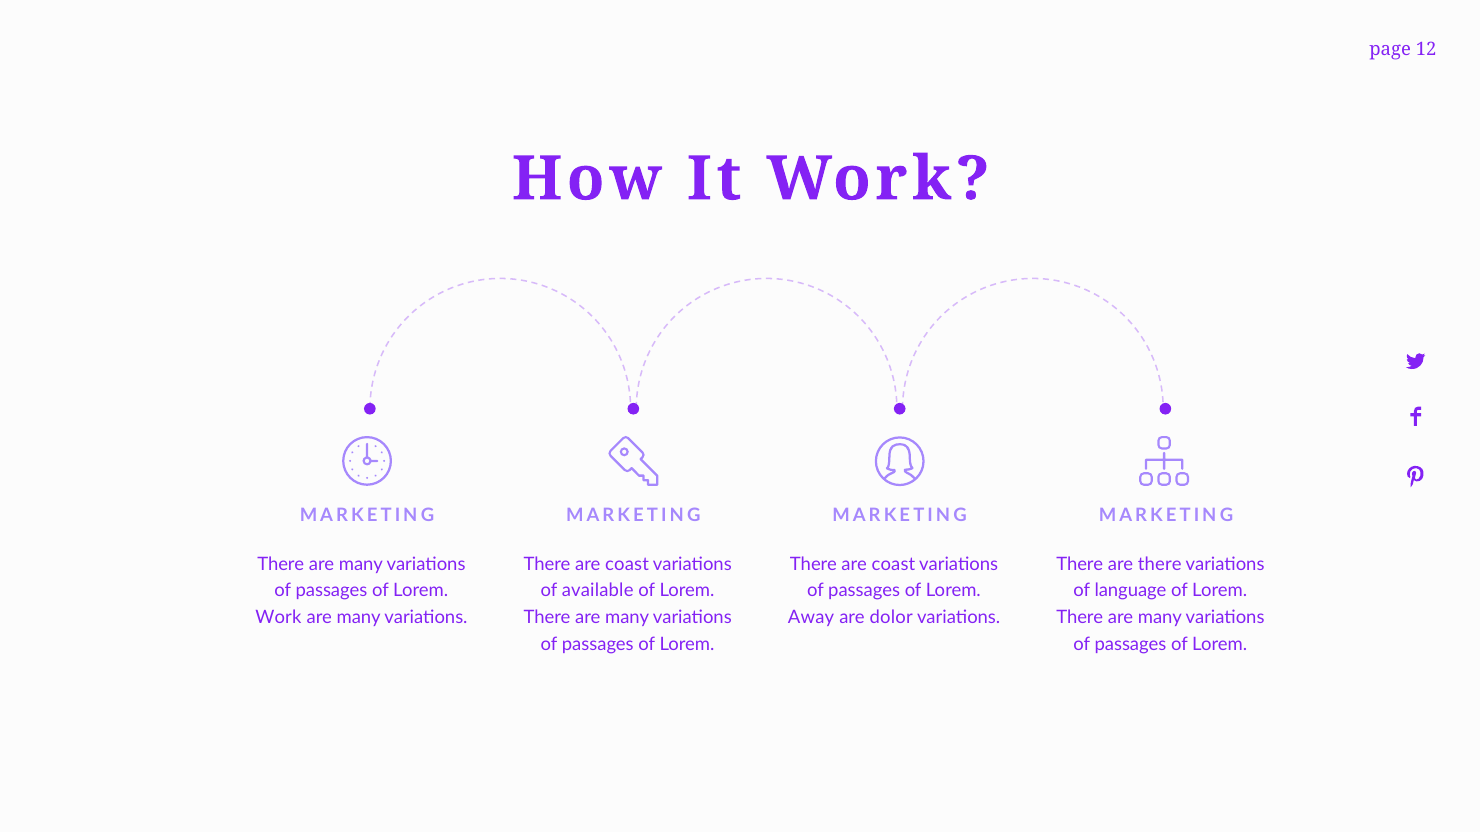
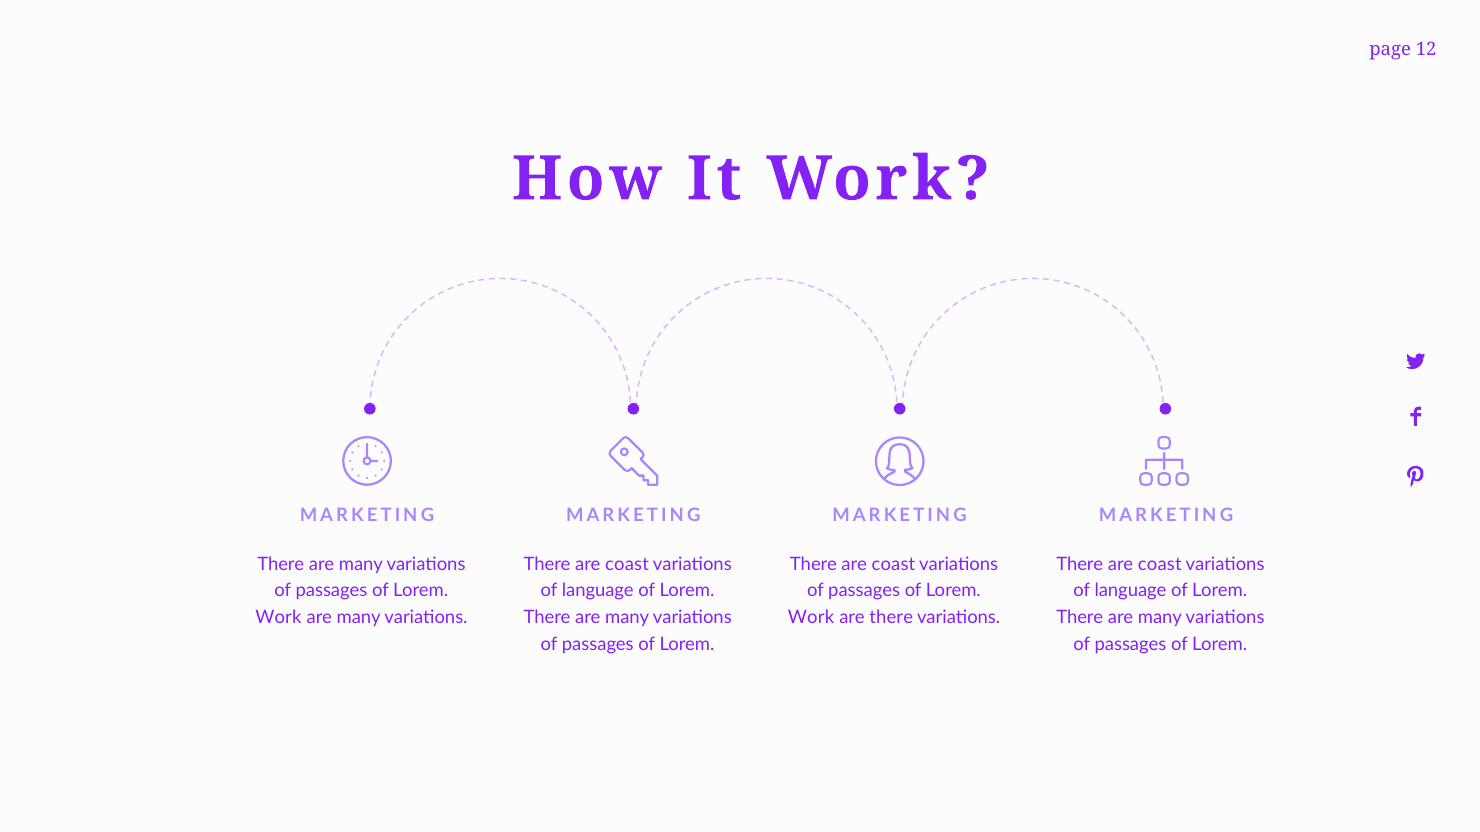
there: there -> coast (1160, 565)
available: available -> language (598, 591)
Away: Away -> Work (811, 618)
are dolor: dolor -> there (891, 618)
